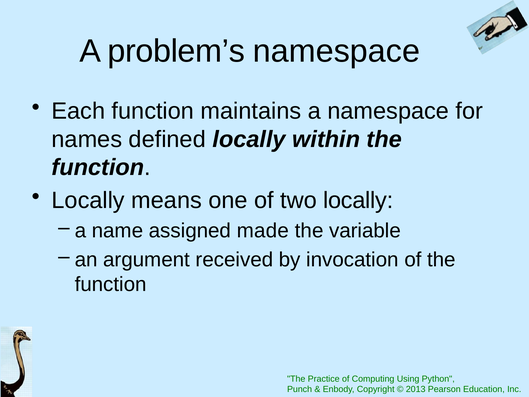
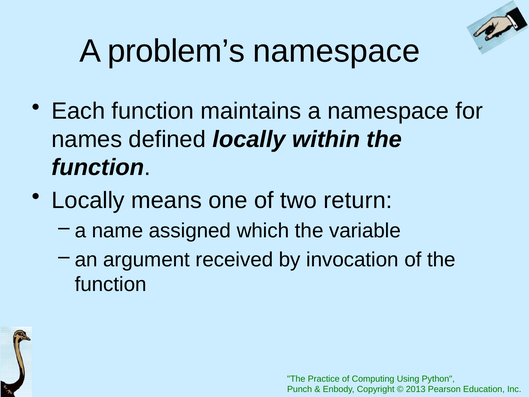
two locally: locally -> return (358, 200)
made: made -> which (263, 231)
